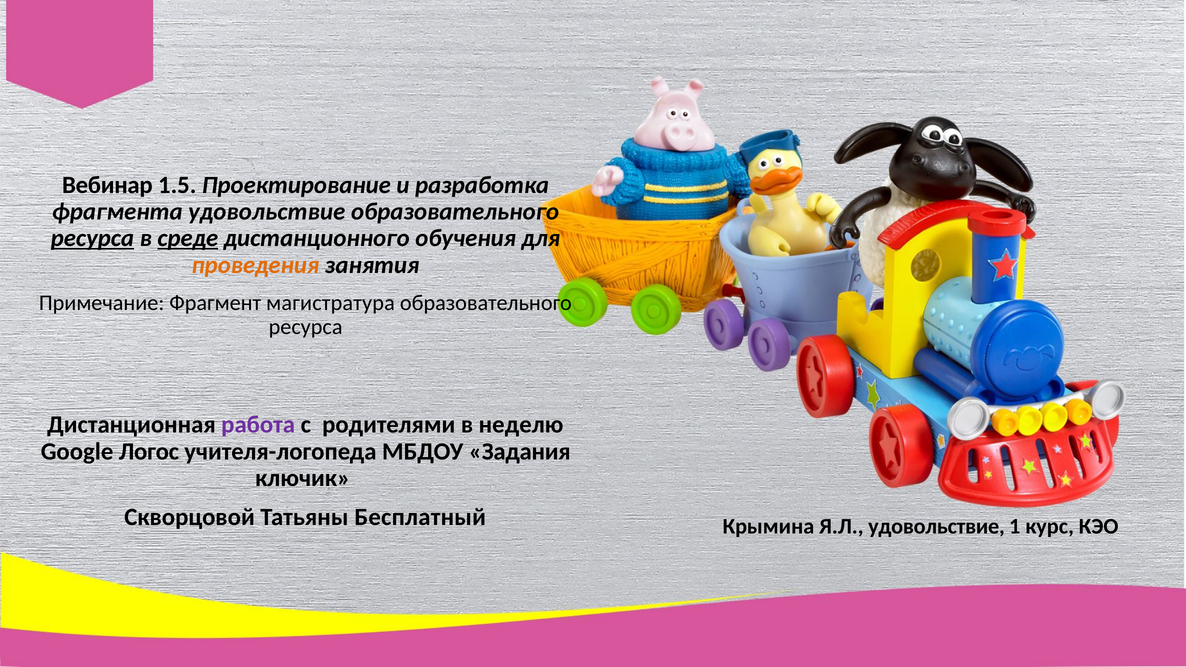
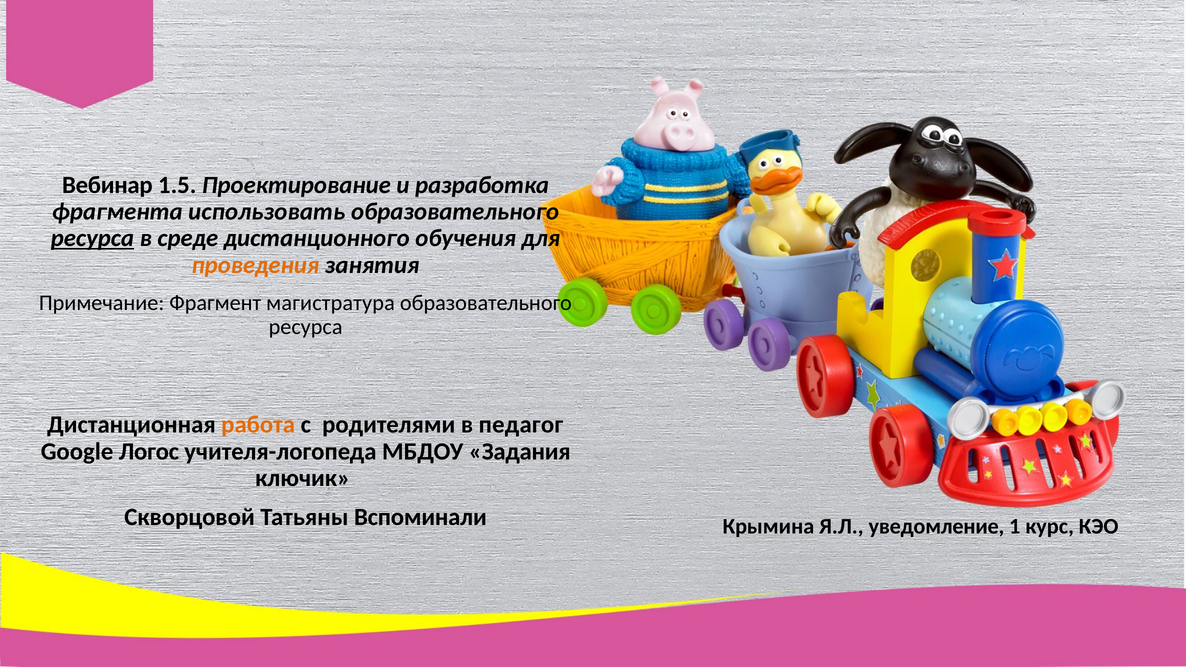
фрагмента удовольствие: удовольствие -> использовать (267, 212)
среде underline: present -> none (188, 238)
работа colour: purple -> orange (258, 425)
неделю: неделю -> педагог (521, 425)
Бесплатный: Бесплатный -> Вспоминали (420, 517)
Я.Л удовольствие: удовольствие -> уведомление (936, 526)
